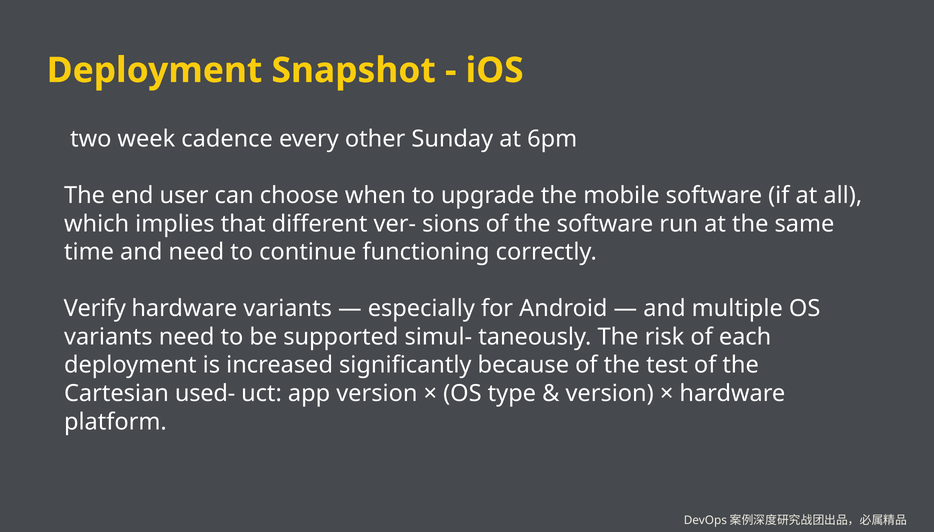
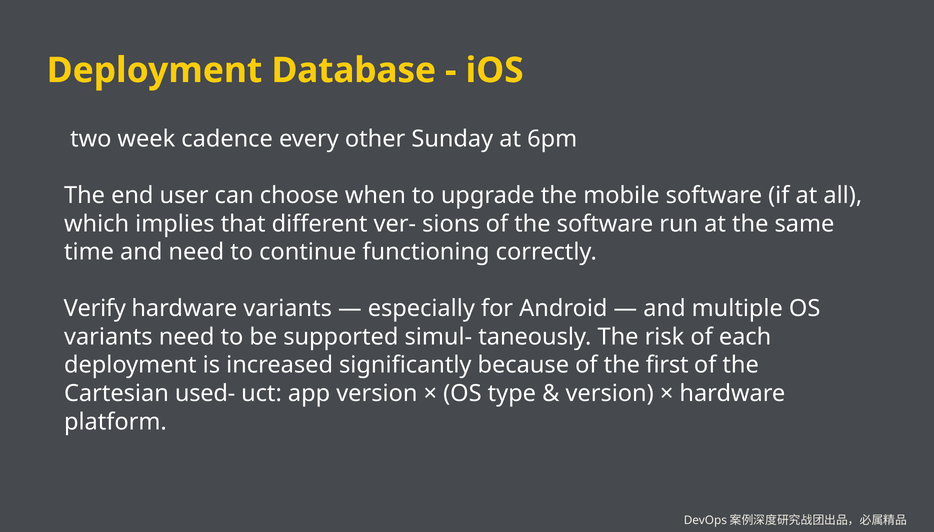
Snapshot: Snapshot -> Database (354, 70)
test: test -> first (667, 366)
